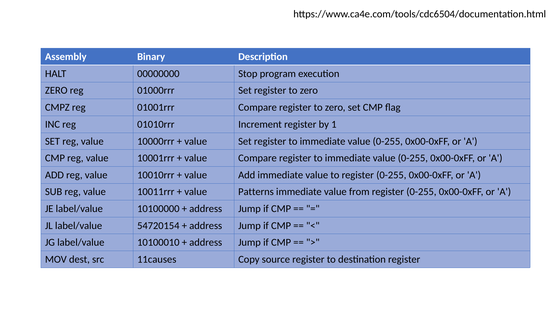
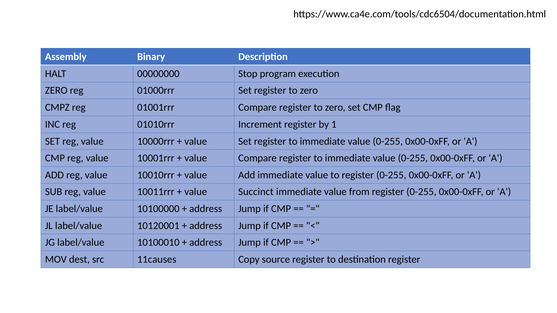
Patterns: Patterns -> Succinct (256, 192)
54720154: 54720154 -> 10120001 (158, 226)
